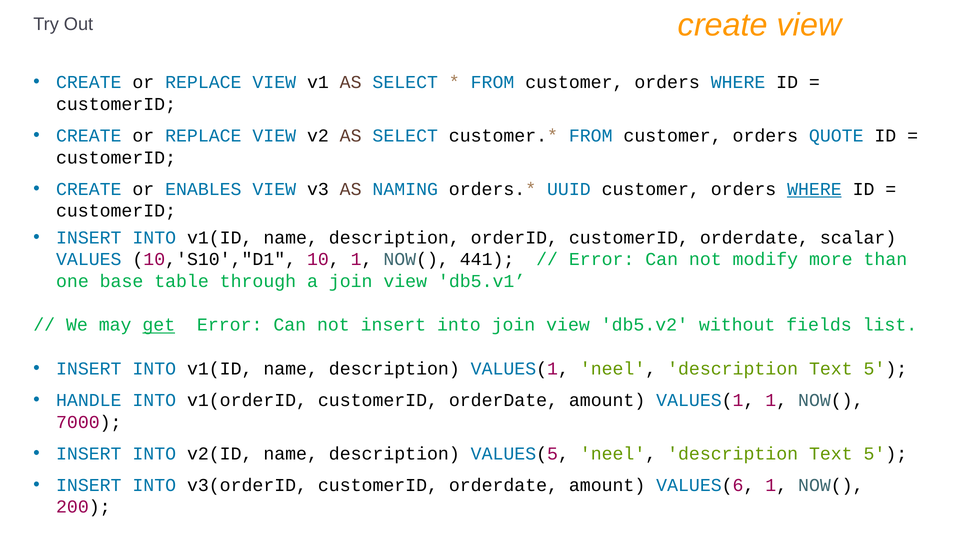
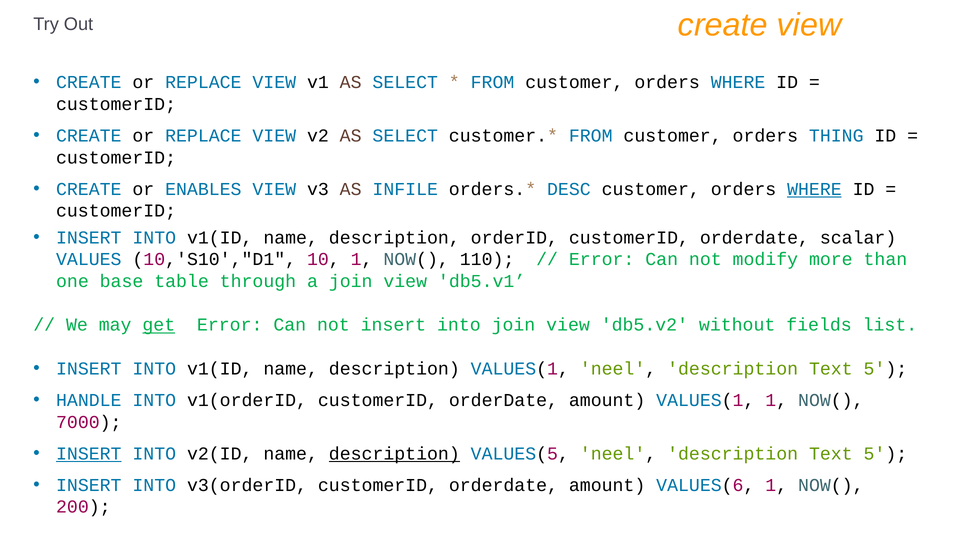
QUOTE: QUOTE -> THING (836, 136)
NAMING: NAMING -> INFILE (405, 189)
UUID: UUID -> DESC (569, 189)
441: 441 -> 110 (487, 259)
INSERT underline: none -> present (89, 453)
description underline: none -> present (394, 453)
